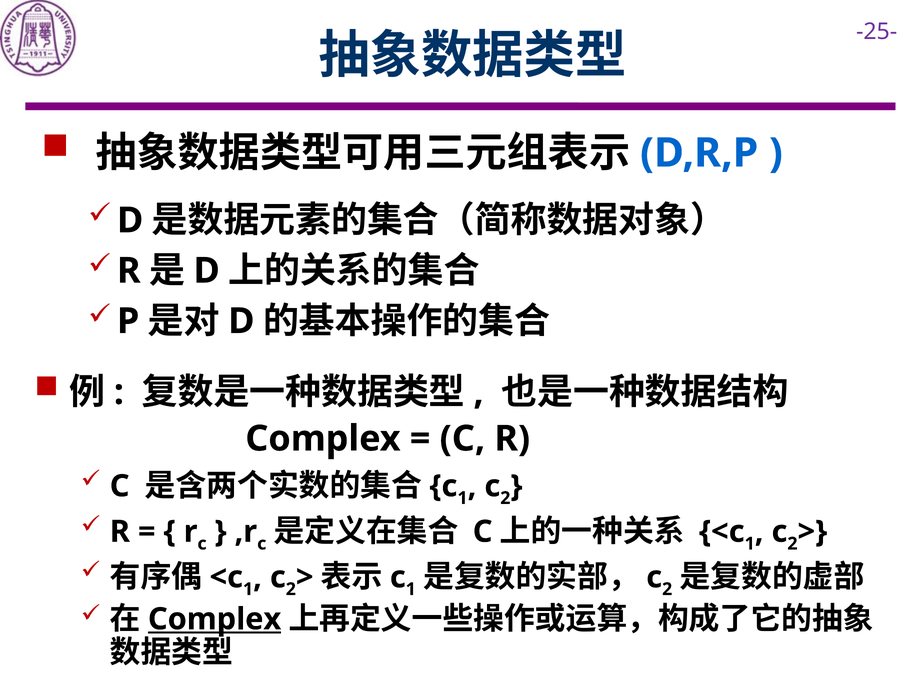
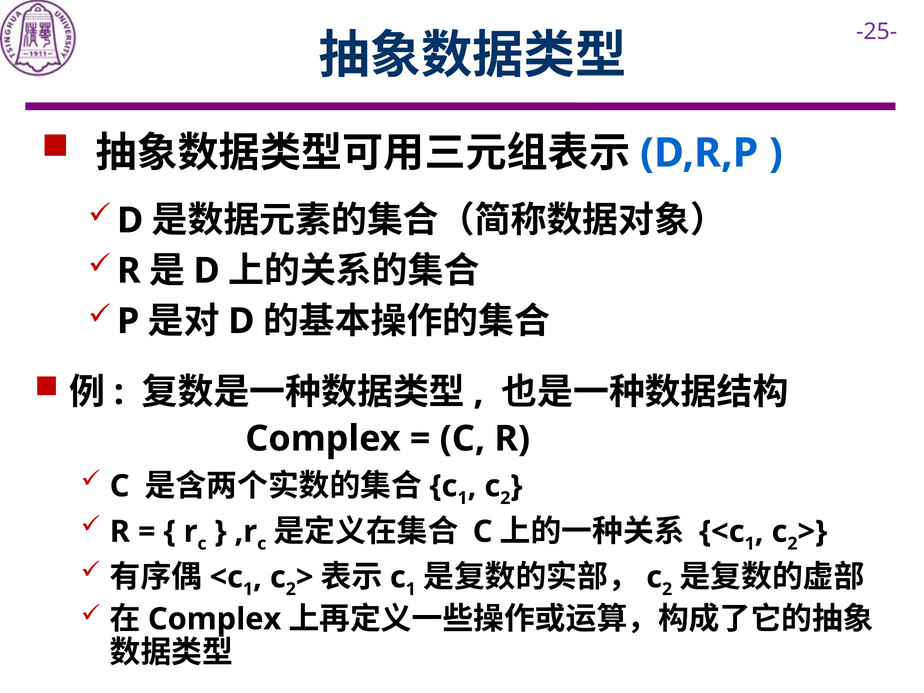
Complex underline: present -> none (215, 619)
